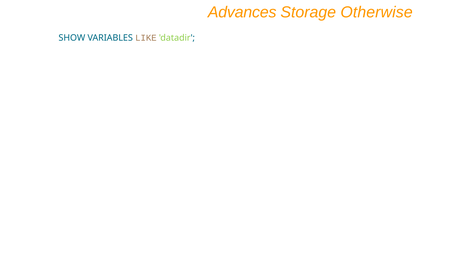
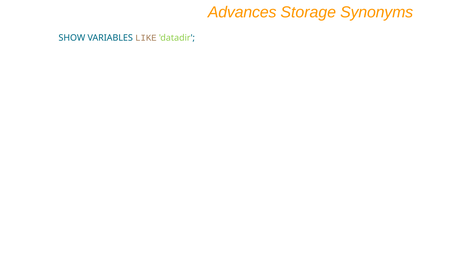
Otherwise: Otherwise -> Synonyms (377, 12)
